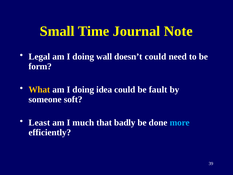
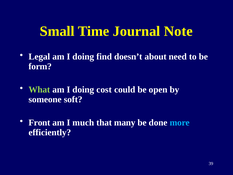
wall: wall -> find (104, 56)
doesn’t could: could -> about (156, 56)
What colour: yellow -> light green (39, 89)
idea: idea -> cost (104, 89)
fault: fault -> open (158, 89)
Least: Least -> Front (39, 122)
badly: badly -> many (125, 122)
